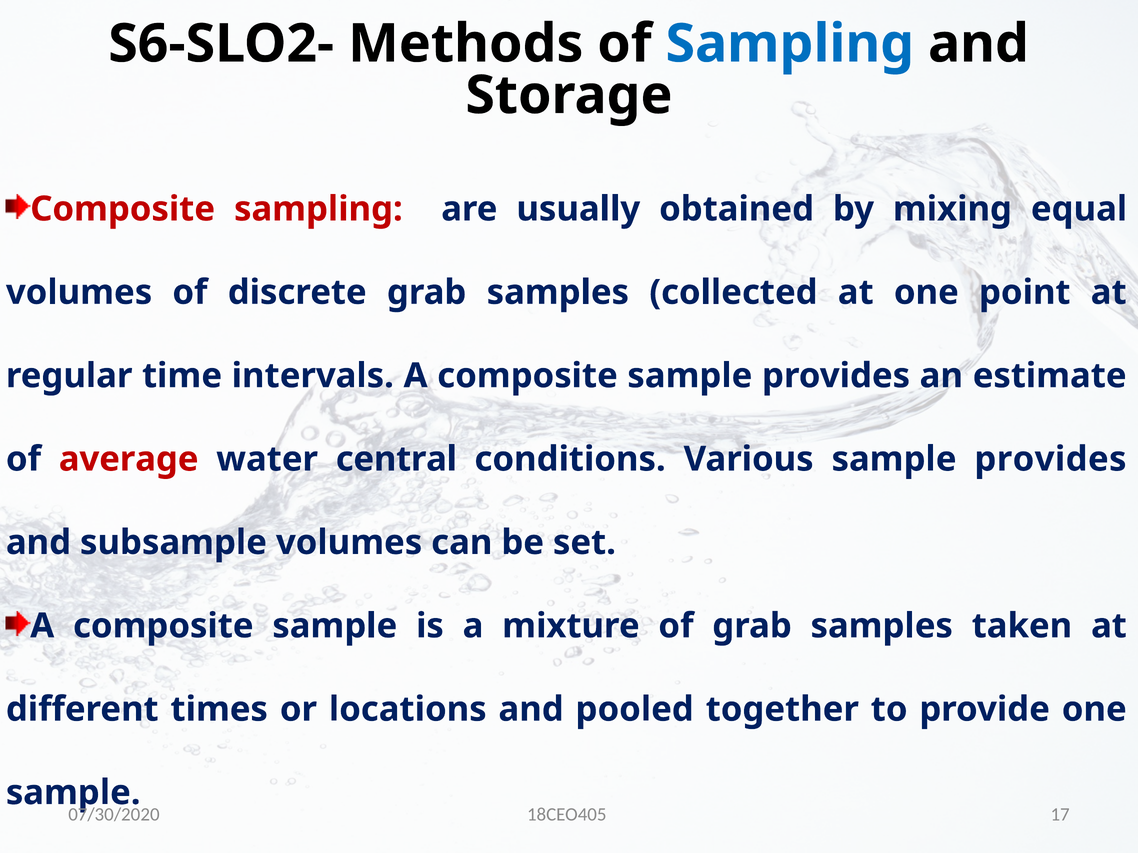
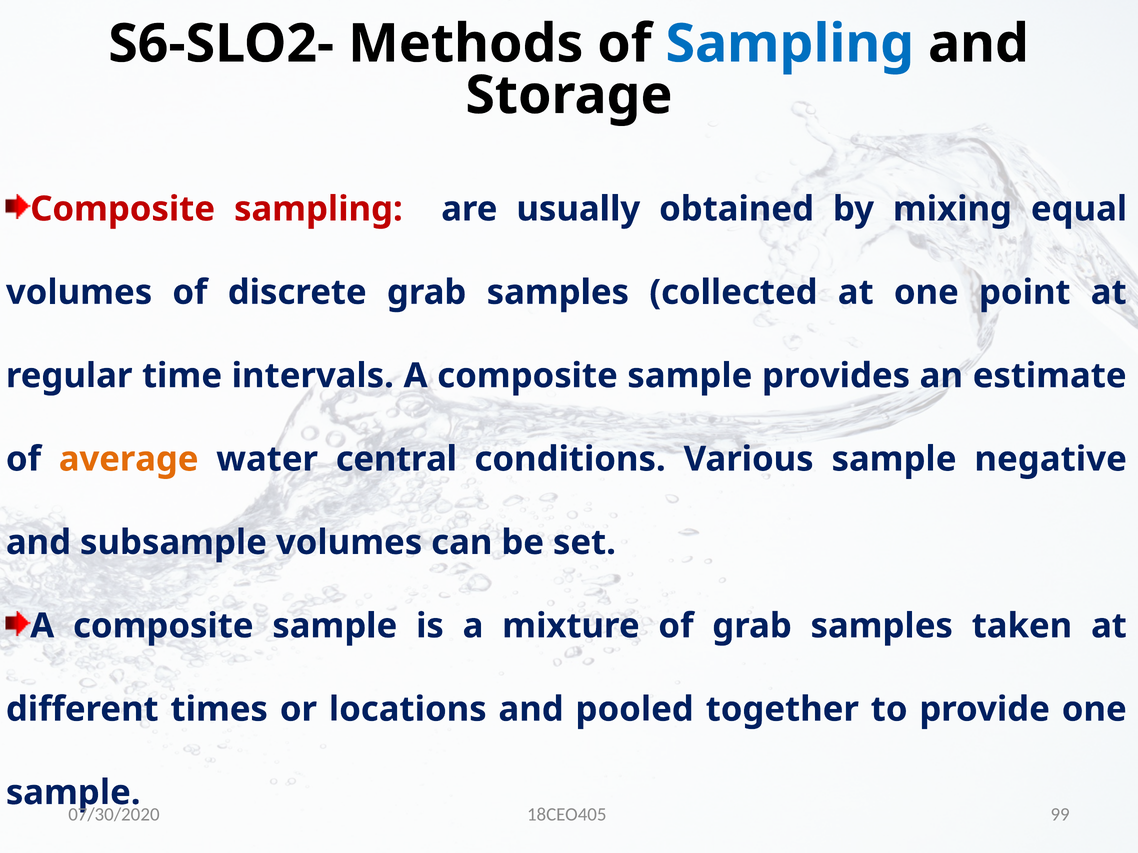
average colour: red -> orange (129, 459)
Various sample provides: provides -> negative (1051, 459)
17: 17 -> 99 (1060, 815)
